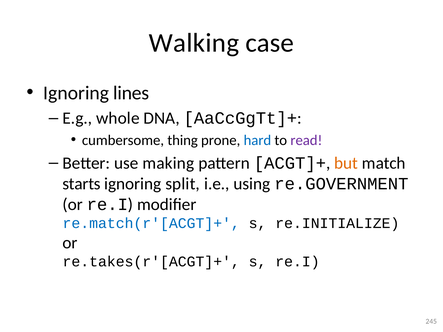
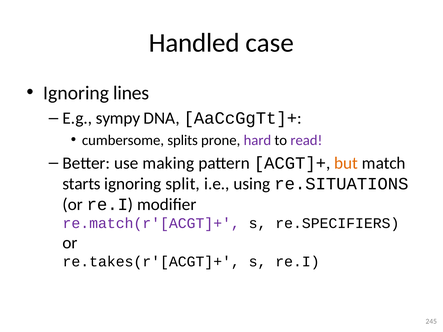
Walking: Walking -> Handled (194, 43)
whole: whole -> sympy (118, 118)
thing: thing -> splits (183, 140)
hard colour: blue -> purple (257, 140)
re.GOVERNMENT: re.GOVERNMENT -> re.SITUATIONS (341, 184)
re.match(r'[ACGT]+ colour: blue -> purple (151, 224)
re.INITIALIZE: re.INITIALIZE -> re.SPECIFIERS (337, 224)
